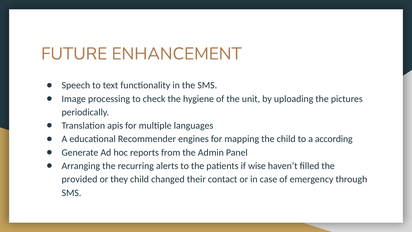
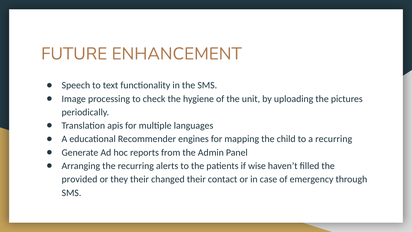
a according: according -> recurring (334, 139)
they child: child -> their (140, 179)
